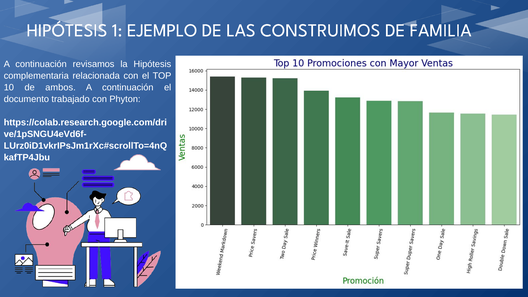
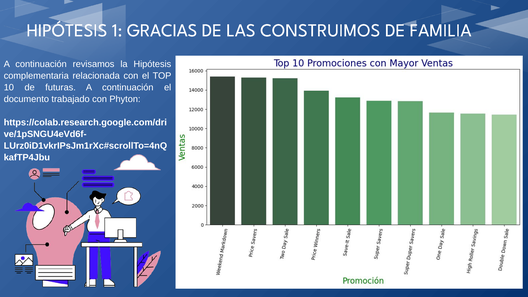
EJEMPLO: EJEMPLO -> GRACIAS (162, 30)
ambos: ambos -> futuras (61, 88)
